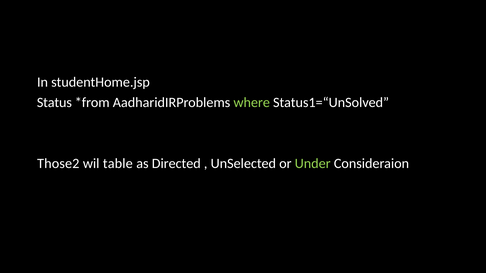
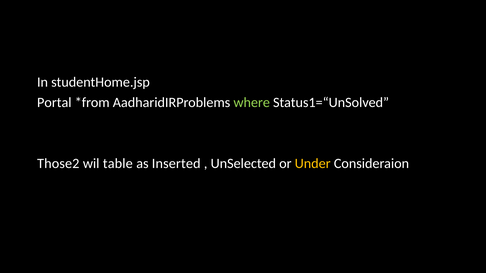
Status: Status -> Portal (54, 103)
Directed: Directed -> Inserted (176, 164)
Under colour: light green -> yellow (313, 164)
